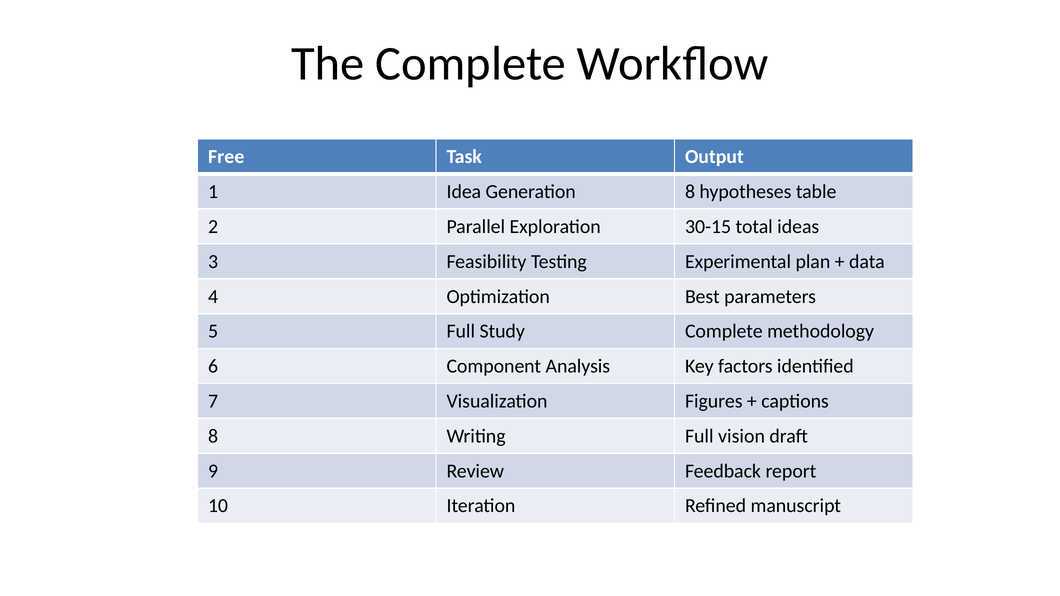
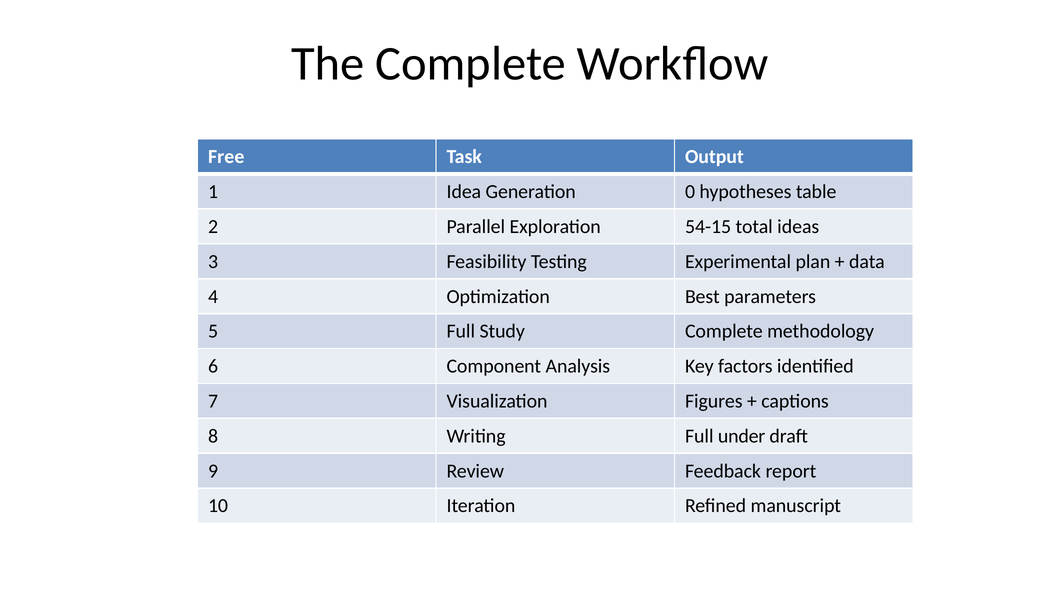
Generation 8: 8 -> 0 (690, 192)
30-15: 30-15 -> 54-15 (708, 227)
vision: vision -> under (742, 436)
